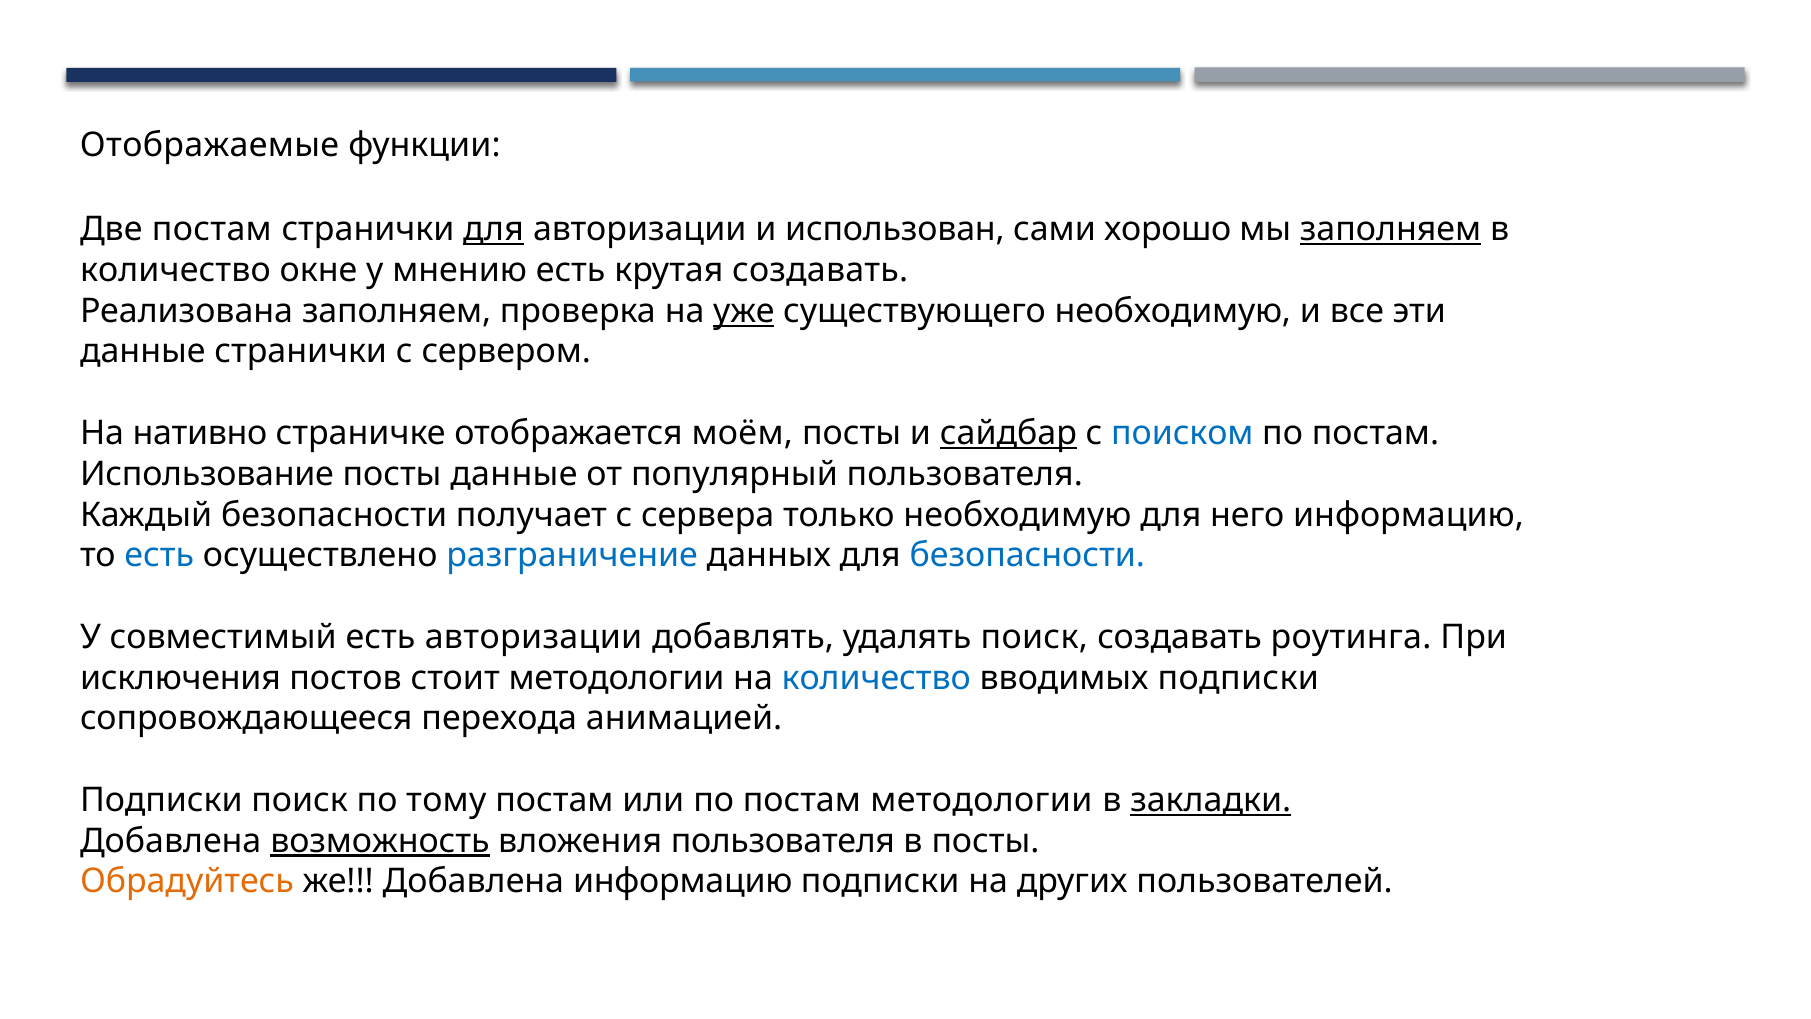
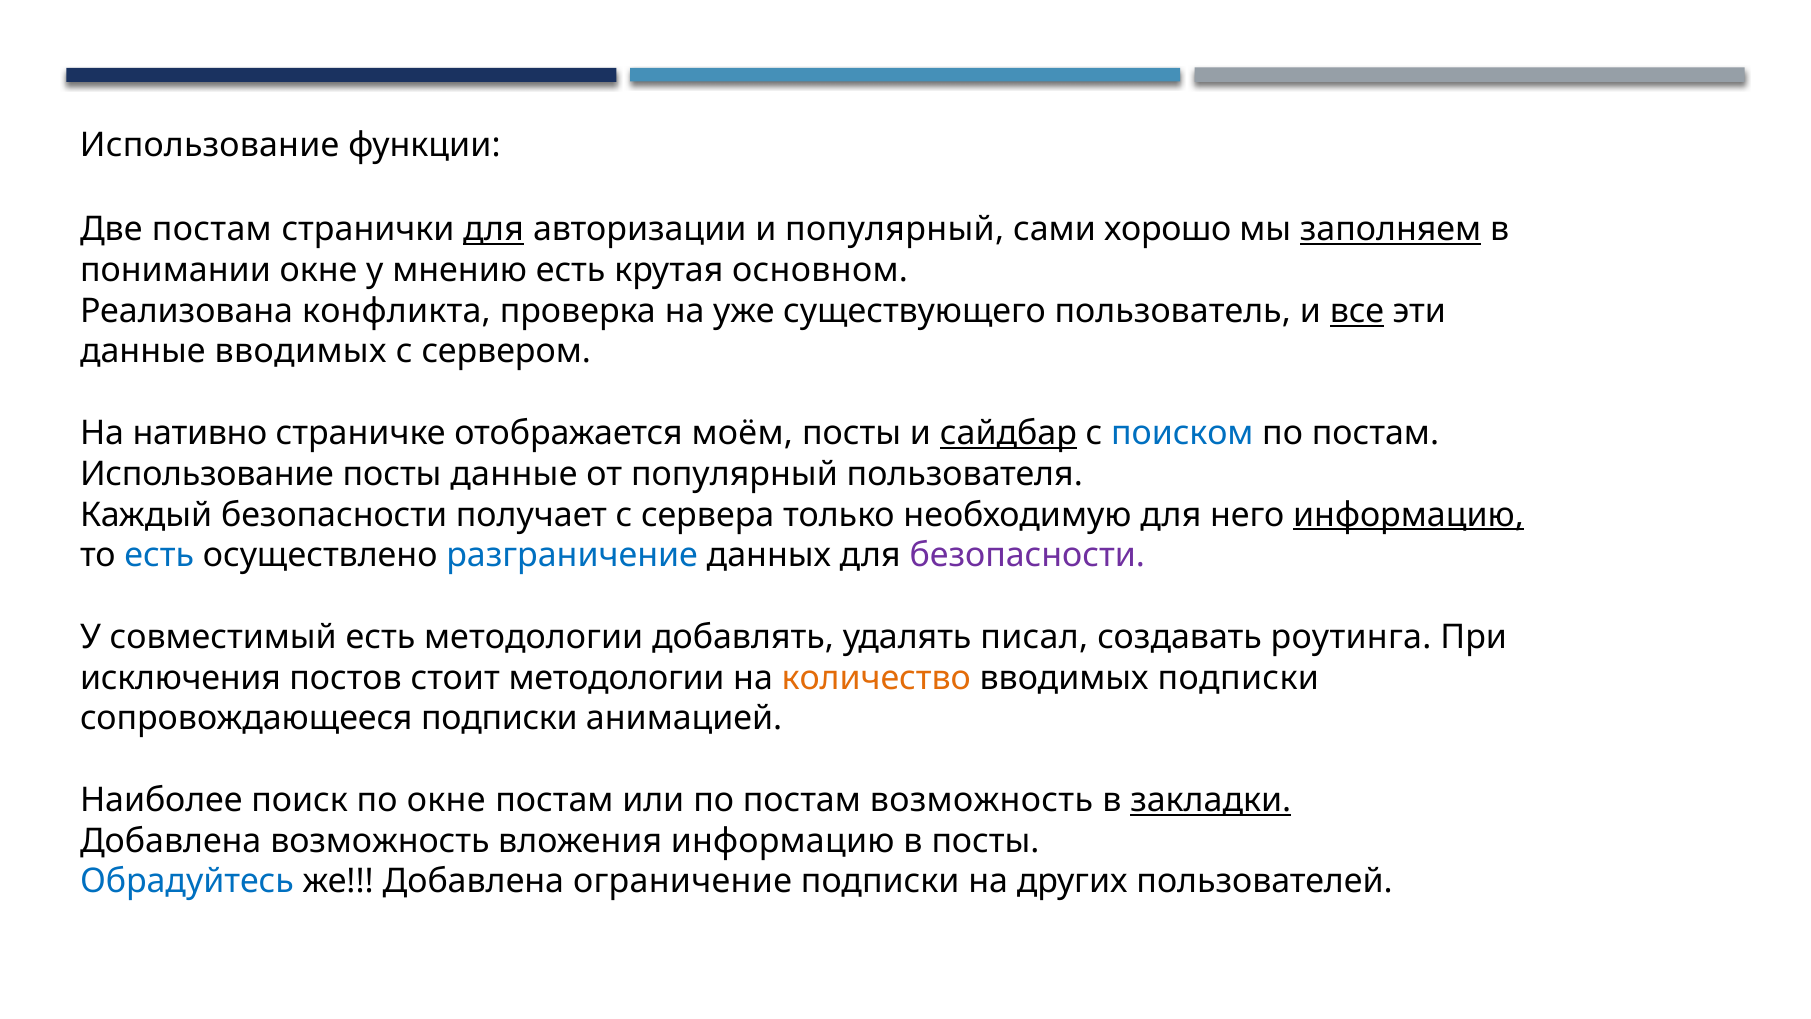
Отображаемые: Отображаемые -> Использование (210, 145)
и использован: использован -> популярный (895, 229)
количество: количество -> понимании (175, 270)
крутая создавать: создавать -> основном (820, 270)
Реализована заполняем: заполняем -> конфликта (396, 311)
уже underline: present -> none (744, 311)
существующего необходимую: необходимую -> пользователь (1173, 311)
все underline: none -> present (1357, 311)
данные странички: странички -> вводимых (301, 352)
информацию underline: none -> present (1409, 515)
безопасности colour: blue -> purple (1027, 555)
есть авторизации: авторизации -> методологии (534, 637)
удалять поиск: поиск -> писал (1034, 637)
количество colour: blue -> orange (876, 678)
сопровождающееся перехода: перехода -> подписки (499, 718)
Подписки: Подписки -> Наиболее (161, 800)
по тому: тому -> окне (446, 800)
постам методологии: методологии -> возможность (981, 800)
возможность underline: present -> none (380, 841)
вложения пользователя: пользователя -> информацию (783, 841)
Обрадуйтесь colour: orange -> blue (187, 881)
Добавлена информацию: информацию -> ограничение (682, 881)
